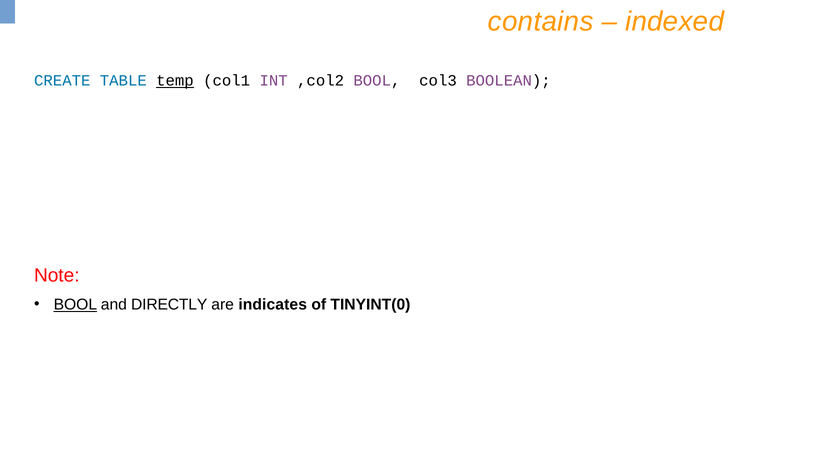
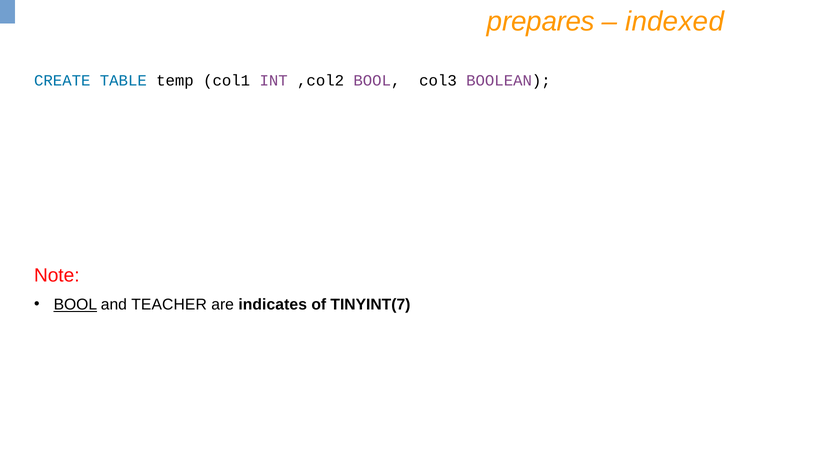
contains: contains -> prepares (541, 22)
temp underline: present -> none (175, 81)
DIRECTLY: DIRECTLY -> TEACHER (169, 304)
TINYINT(0: TINYINT(0 -> TINYINT(7 (370, 304)
